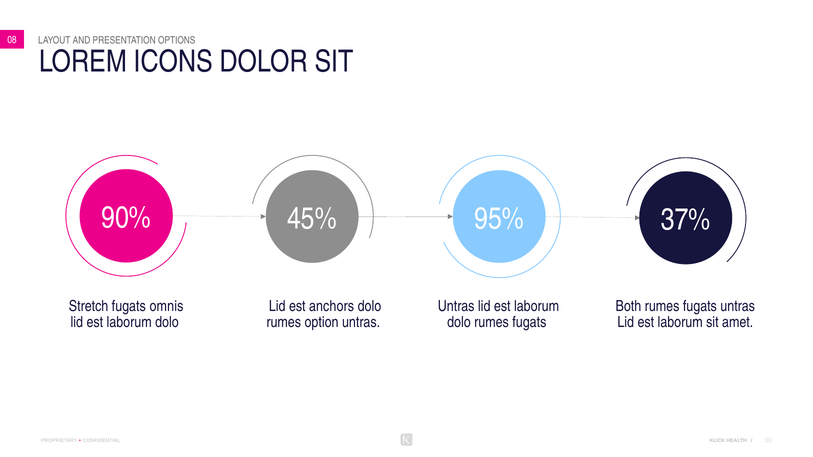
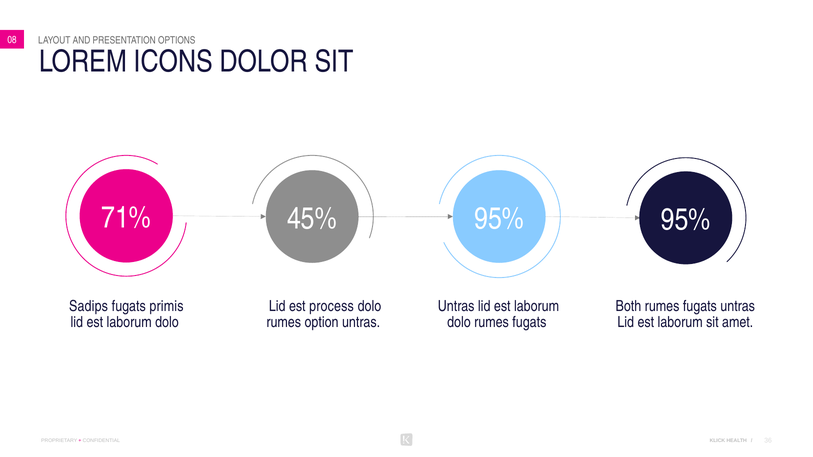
90%: 90% -> 71% (126, 218)
95% 37%: 37% -> 95% (686, 220)
Stretch: Stretch -> Sadips (89, 306)
omnis: omnis -> primis (166, 306)
anchors: anchors -> process (332, 306)
